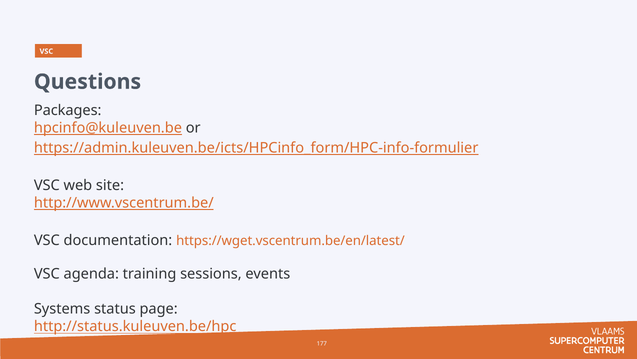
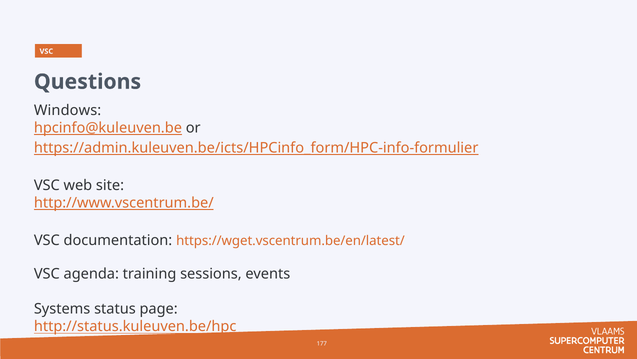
Packages: Packages -> Windows (68, 110)
